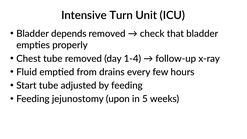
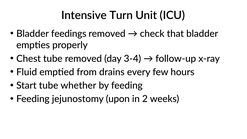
depends: depends -> feedings (69, 34)
1-4: 1-4 -> 3-4 (132, 59)
adjusted: adjusted -> whether (78, 86)
5: 5 -> 2 (145, 99)
